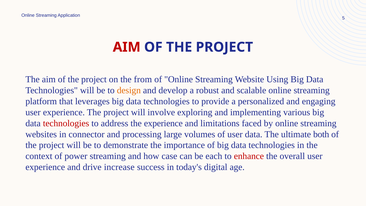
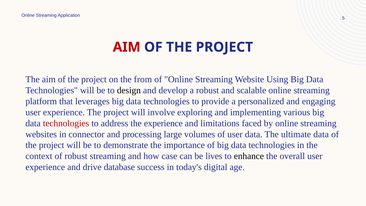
design colour: orange -> black (129, 90)
ultimate both: both -> data (321, 134)
of power: power -> robust (76, 156)
each: each -> lives (214, 156)
enhance colour: red -> black (249, 156)
increase: increase -> database (119, 167)
